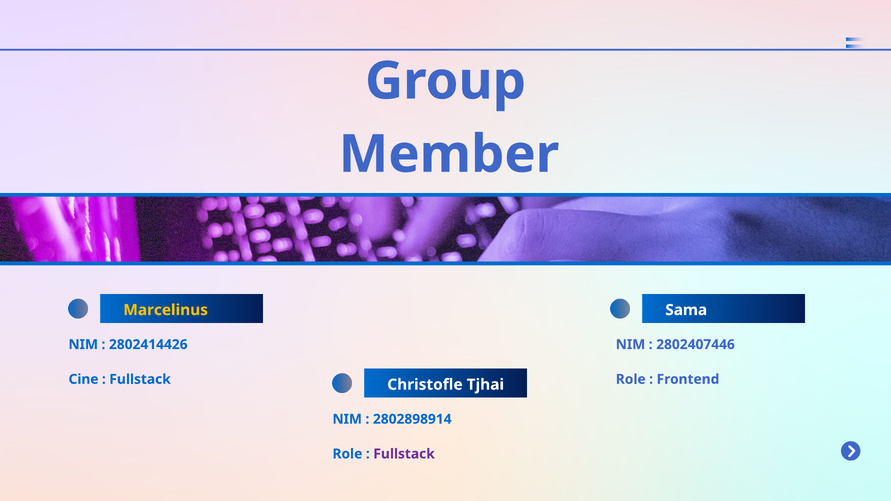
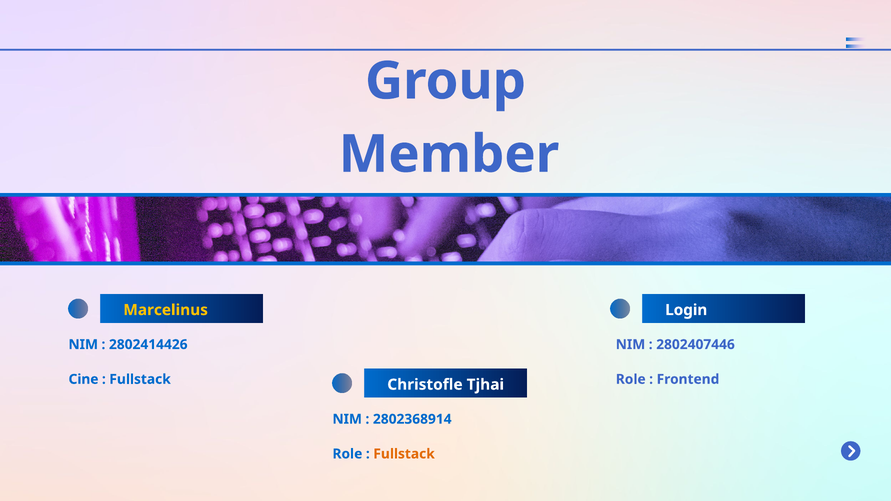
Sama: Sama -> Login (686, 310)
2802898914: 2802898914 -> 2802368914 (412, 419)
Fullstack colour: purple -> orange (404, 454)
